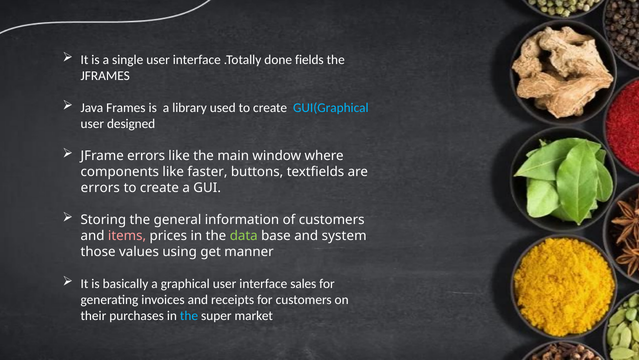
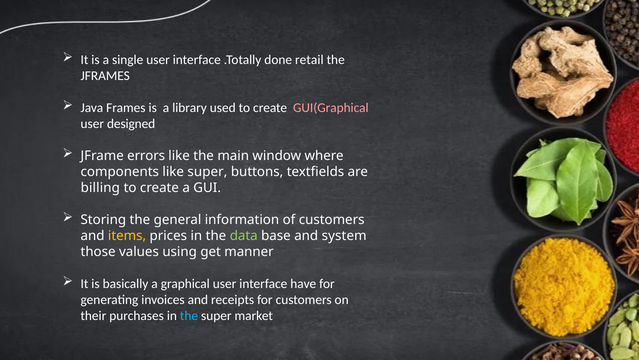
fields: fields -> retail (309, 60)
GUI(Graphical colour: light blue -> pink (331, 107)
like faster: faster -> super (207, 171)
errors: errors -> billing (100, 187)
items colour: pink -> yellow (127, 235)
sales: sales -> have (303, 283)
